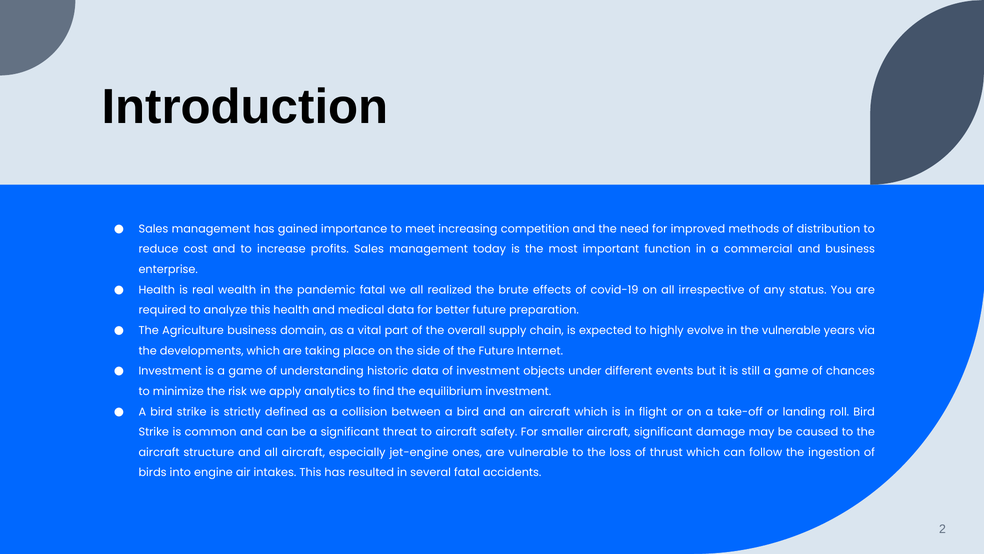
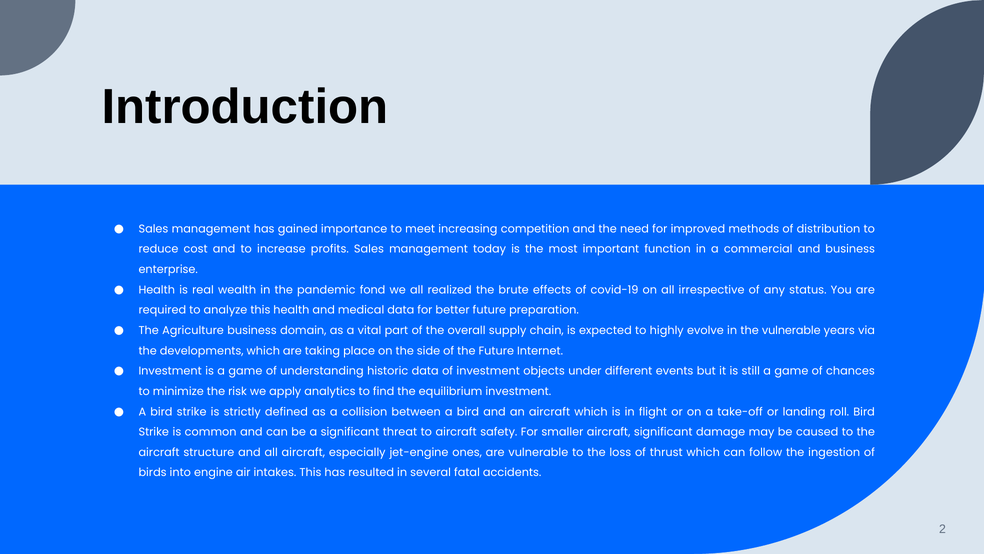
pandemic fatal: fatal -> fond (373, 290)
